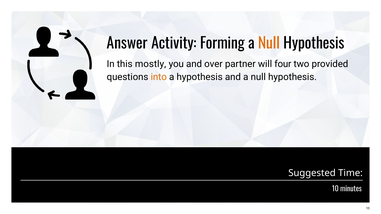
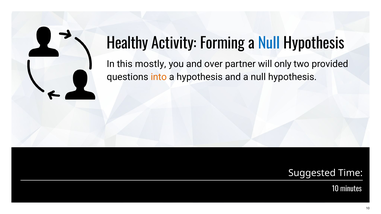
Answer: Answer -> Healthy (127, 44)
Null colour: orange -> blue (269, 44)
four: four -> only (283, 64)
